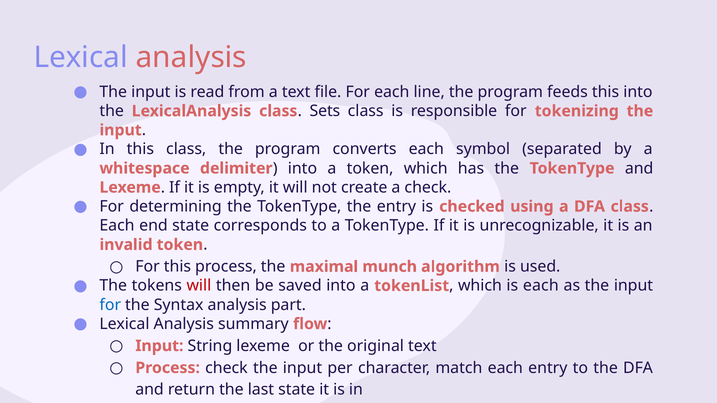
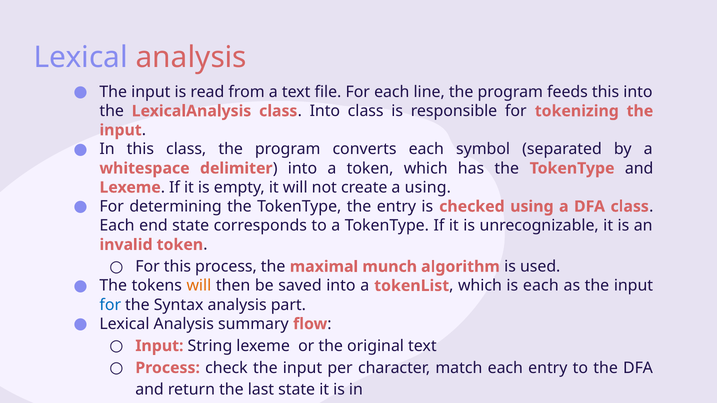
class Sets: Sets -> Into (325, 111)
a check: check -> using (428, 188)
will colour: red -> orange (199, 286)
